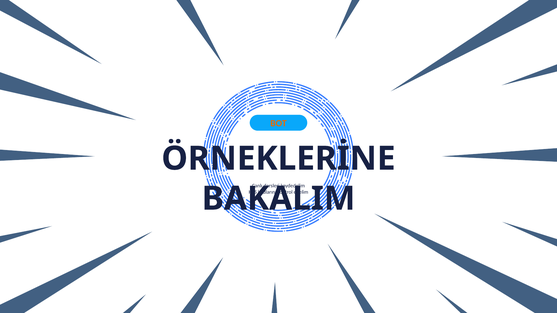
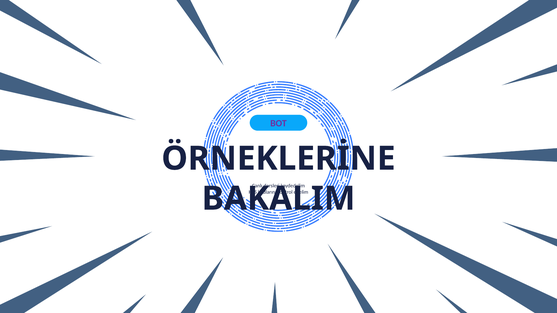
BOT colour: orange -> purple (279, 123)
